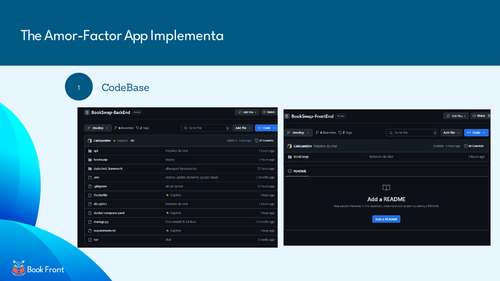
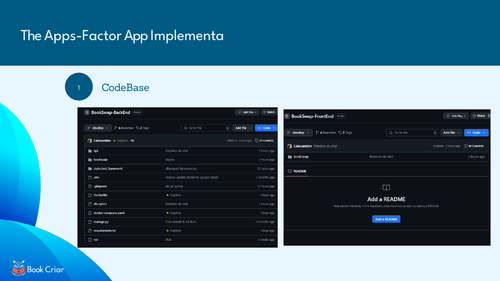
Amor-Factor: Amor-Factor -> Apps-Factor (83, 35)
Front: Front -> Criar (55, 269)
